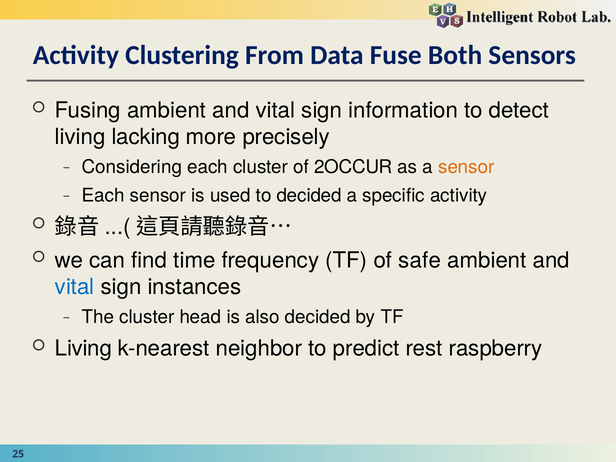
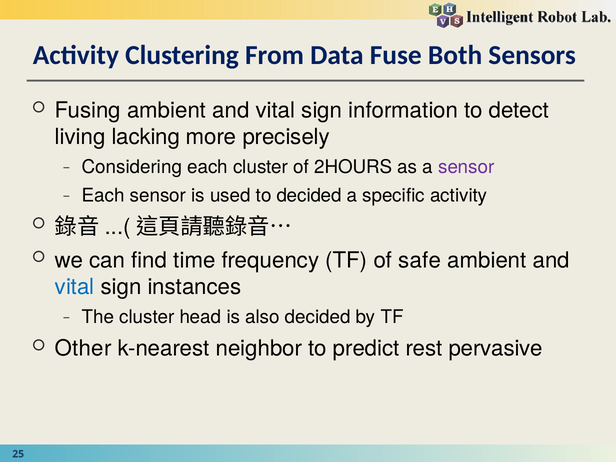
2OCCUR: 2OCCUR -> 2HOURS (353, 167)
sensor colour: orange -> purple (466, 167)
Living: Living -> Other (83, 348)
raspberry: raspberry -> pervasive (496, 348)
